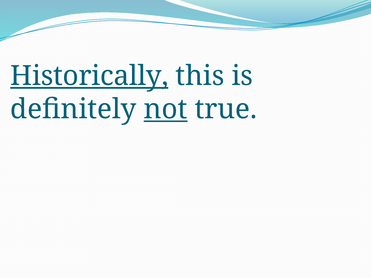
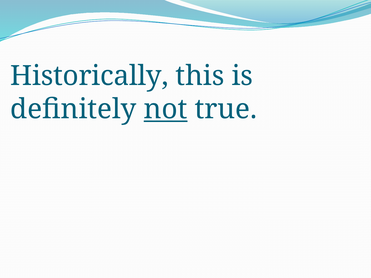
Historically underline: present -> none (89, 76)
